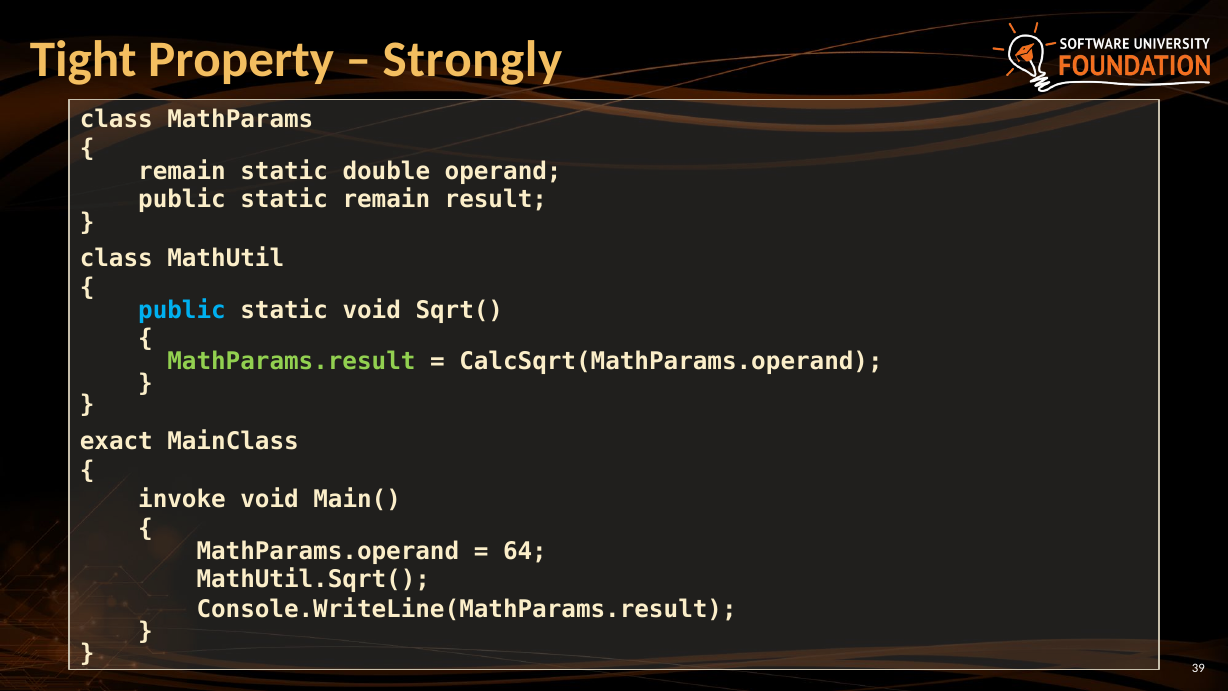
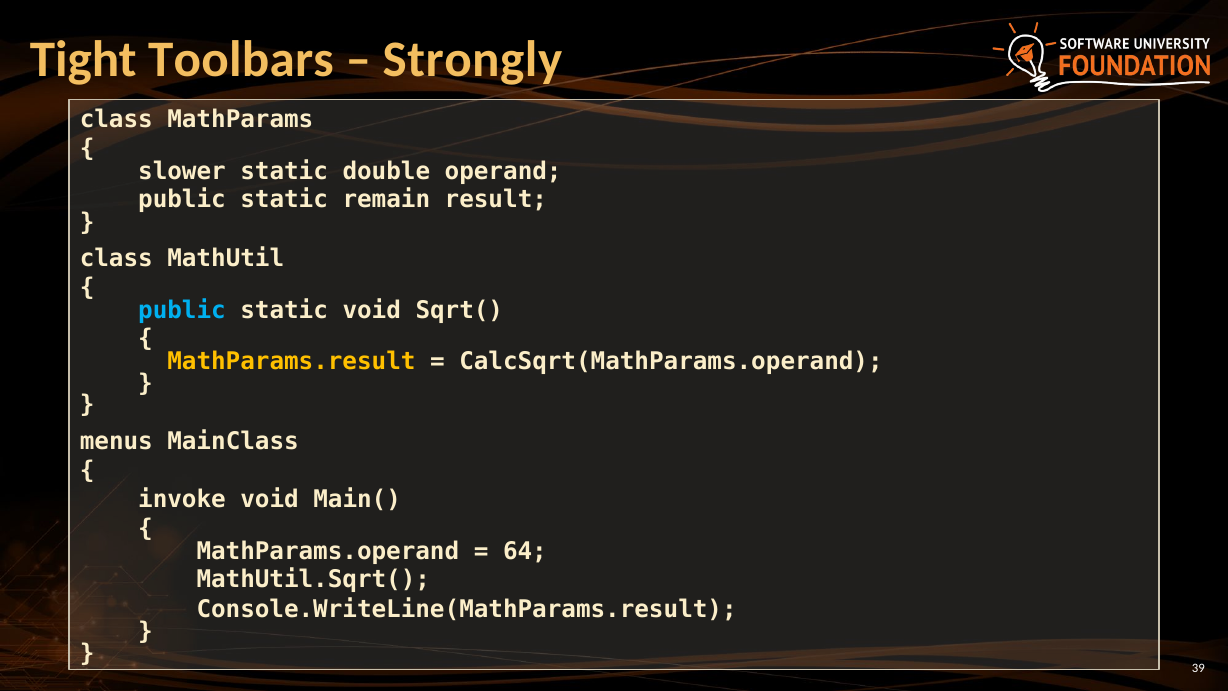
Property: Property -> Toolbars (241, 60)
remain: remain -> slower (182, 171)
MathParams.result colour: light green -> yellow (291, 361)
exact: exact -> menus (116, 441)
